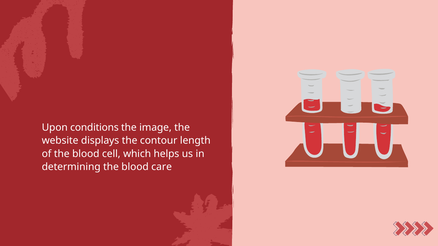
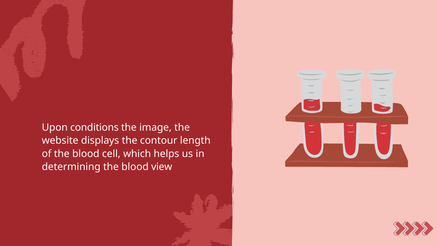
care: care -> view (162, 167)
